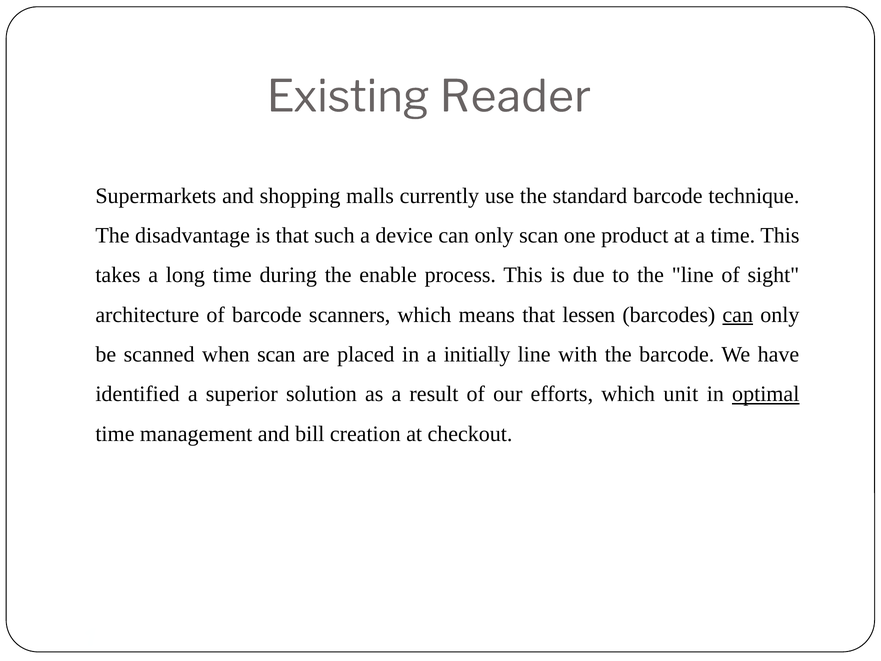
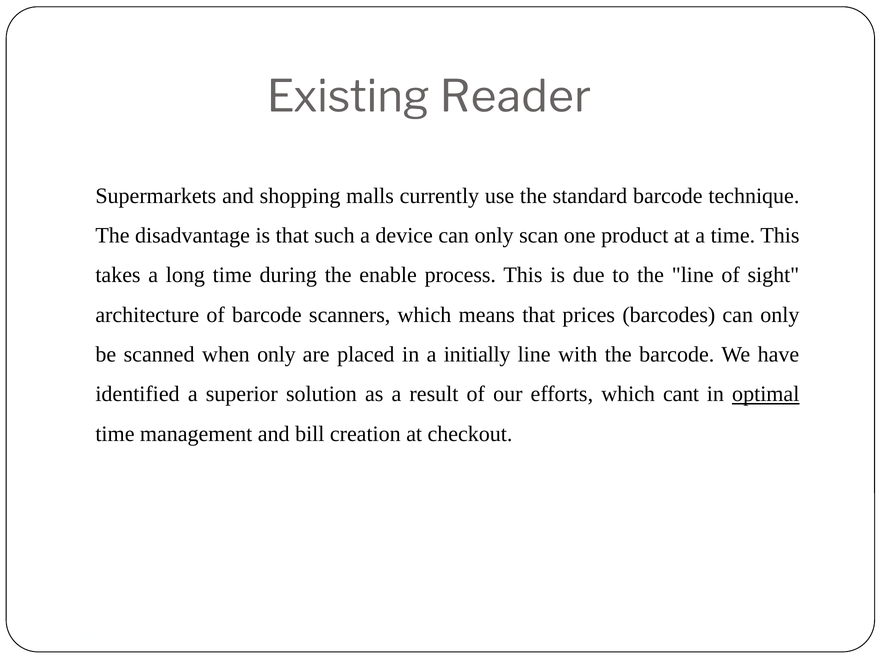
lessen: lessen -> prices (589, 315)
can underline: present -> none (738, 315)
when scan: scan -> only (276, 354)
unit: unit -> cant (681, 394)
